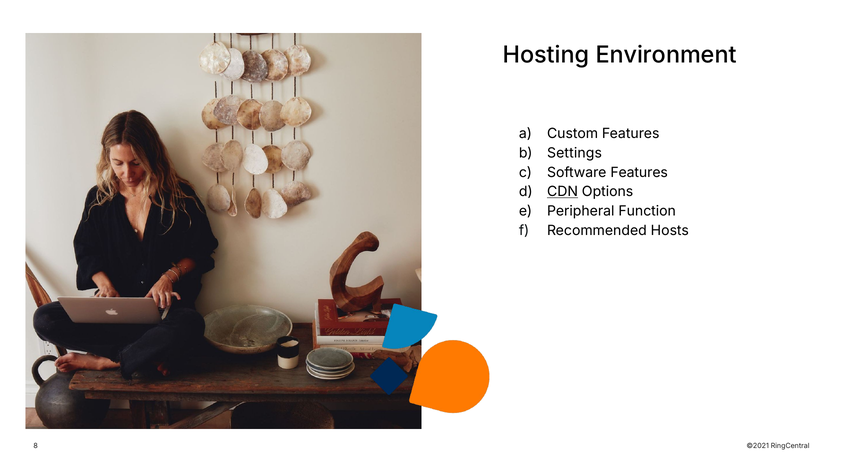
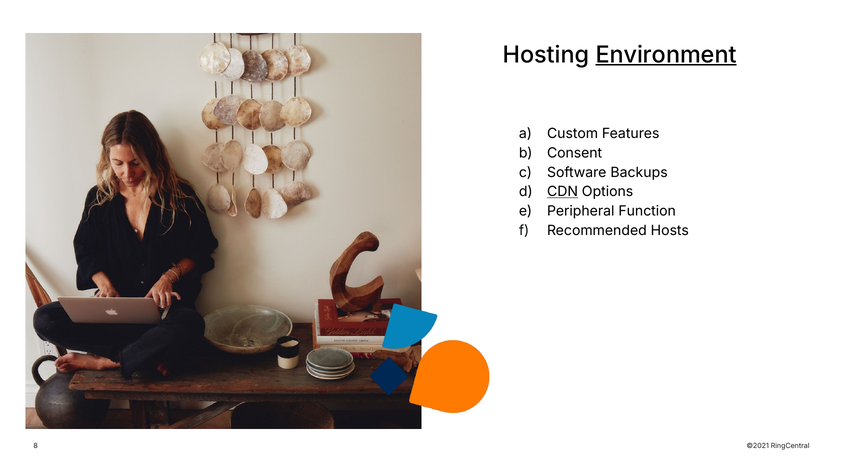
Environment underline: none -> present (666, 55)
Settings: Settings -> Consent (575, 153)
Software Features: Features -> Backups (639, 172)
